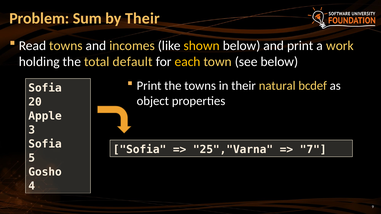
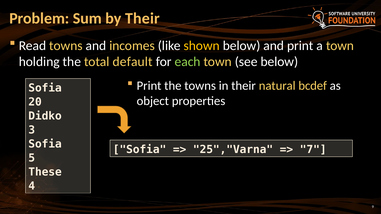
a work: work -> town (340, 46)
each colour: yellow -> light green (188, 62)
Apple: Apple -> Didko (45, 116)
Gosho: Gosho -> These (45, 172)
